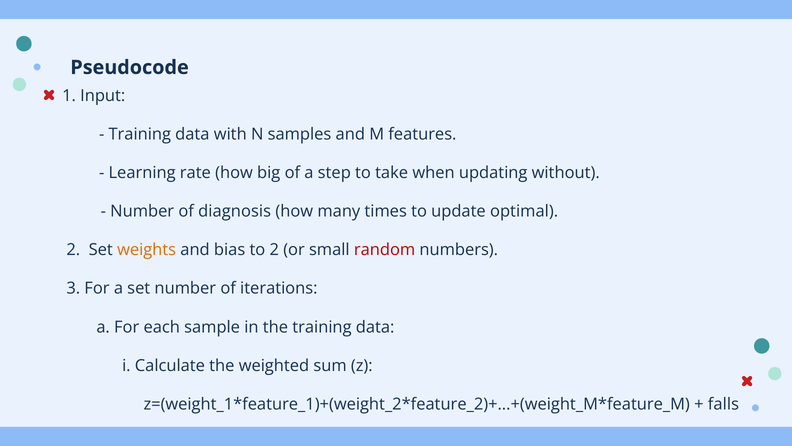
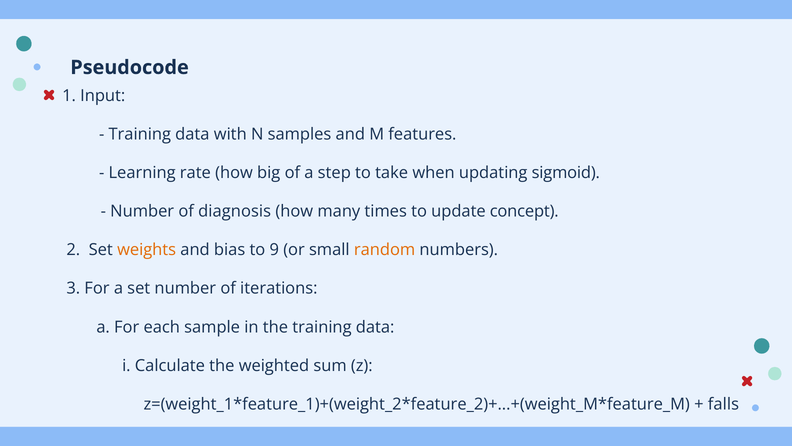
without: without -> sigmoid (566, 173)
optimal: optimal -> concept (524, 211)
to 2: 2 -> 9 (274, 250)
random colour: red -> orange (385, 250)
